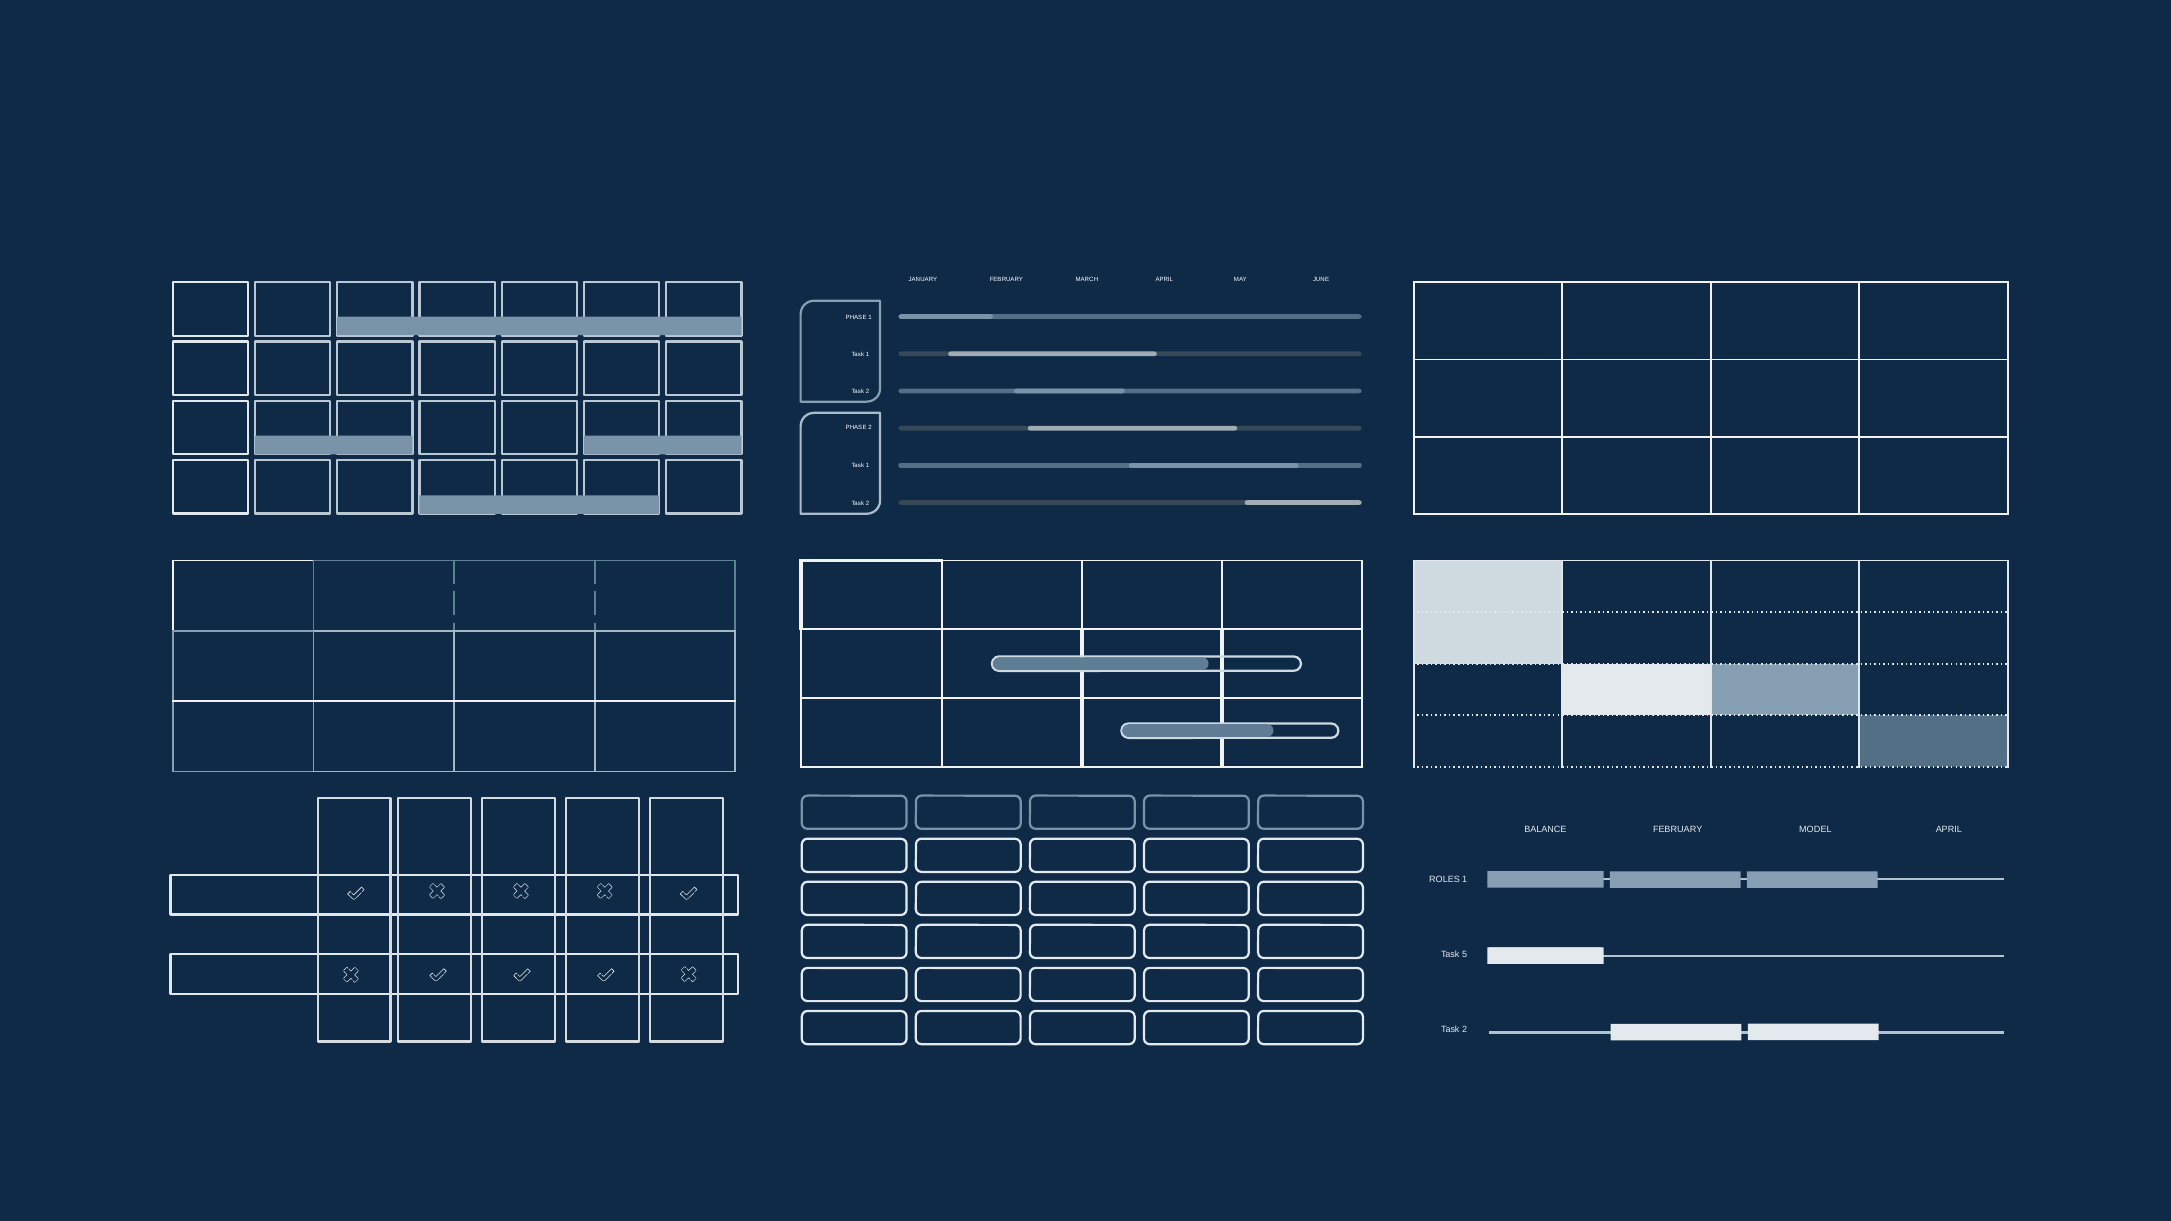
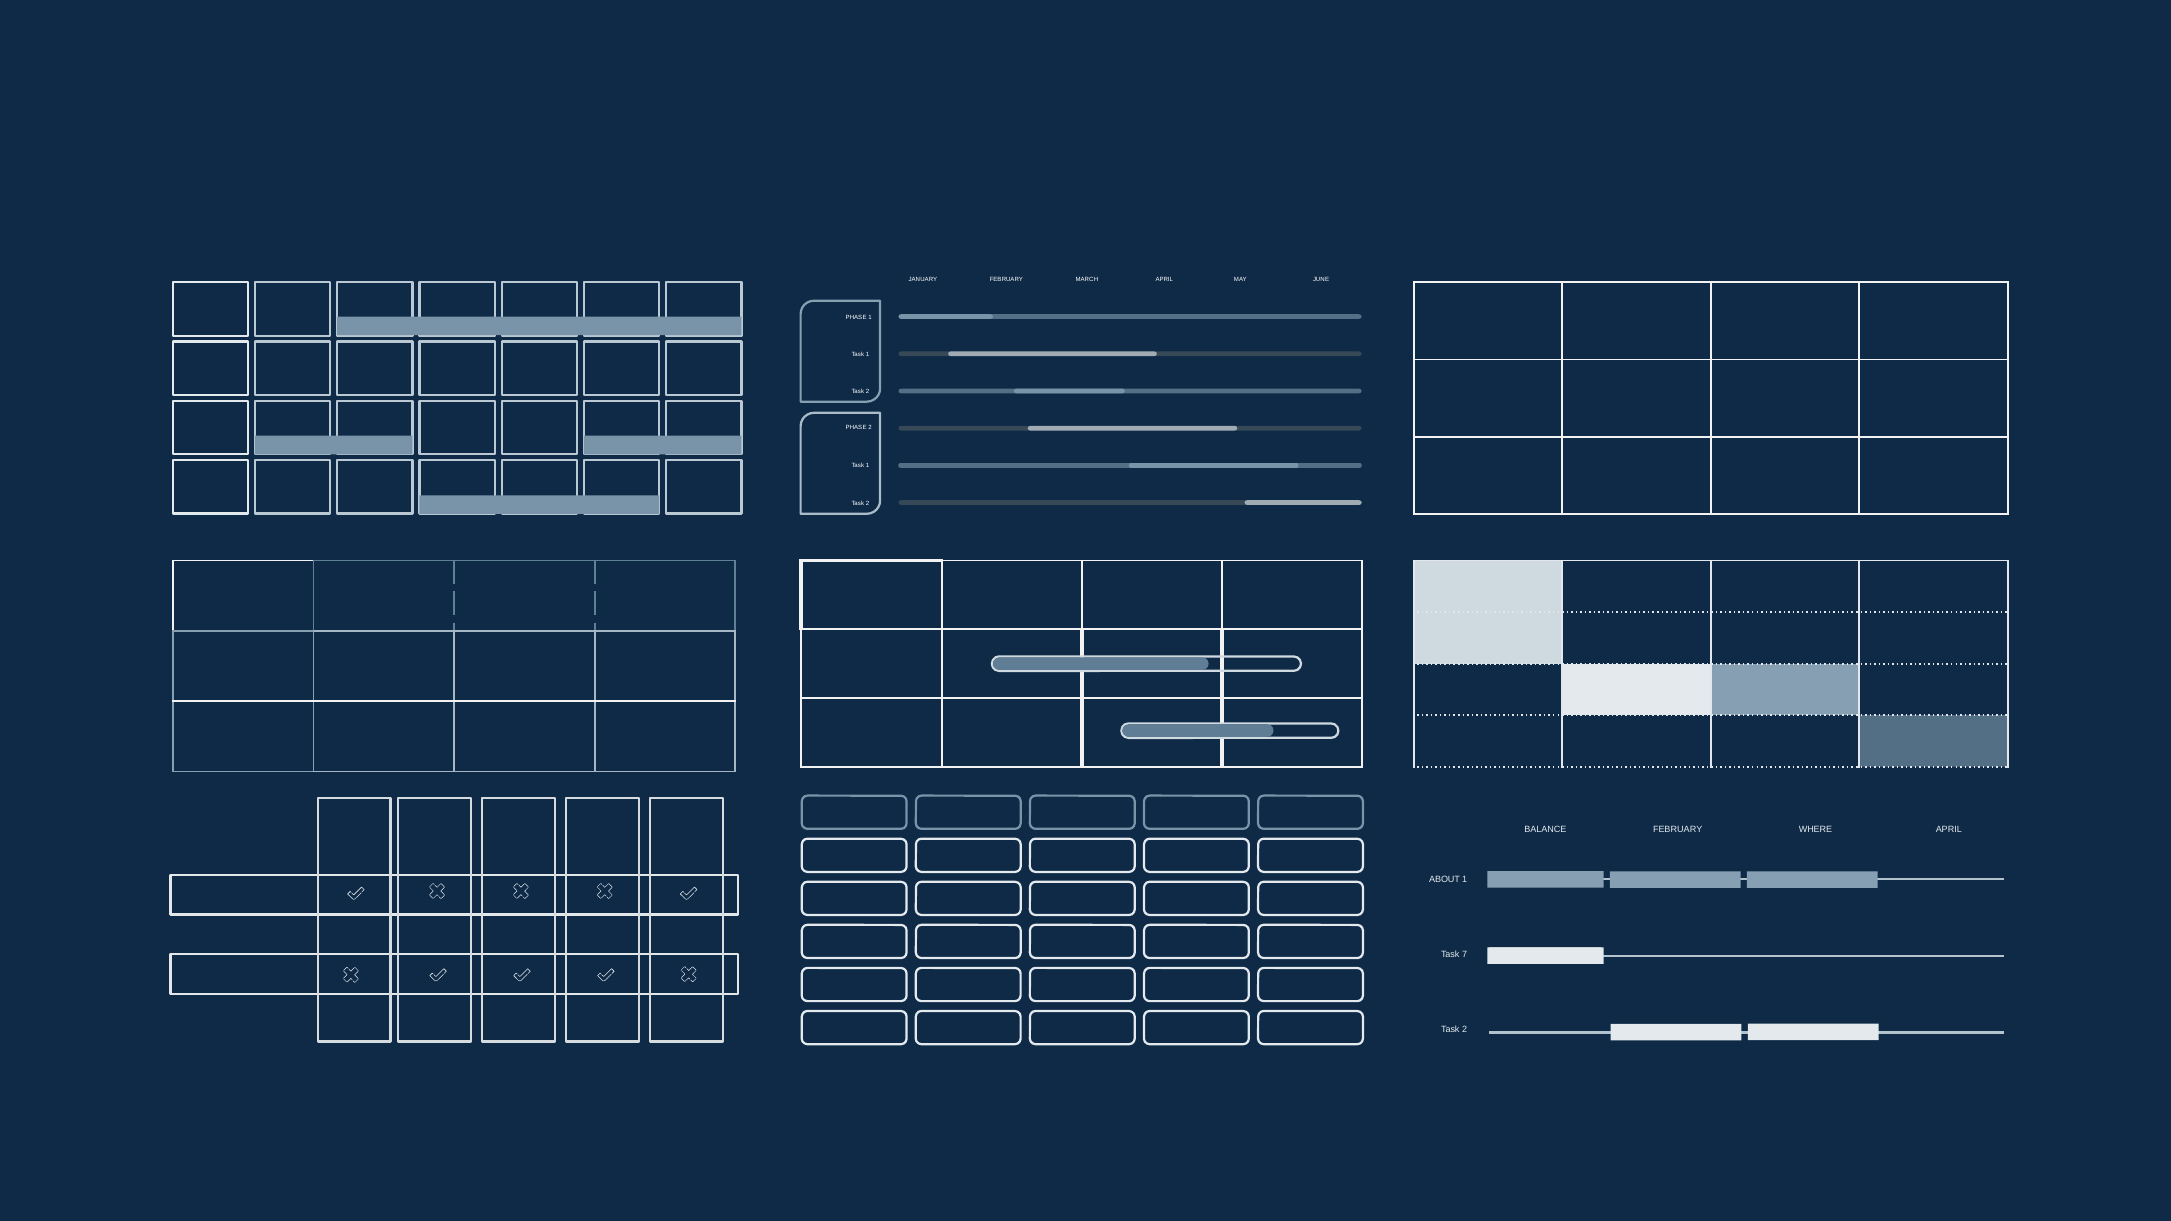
MODEL: MODEL -> WHERE (1815, 830)
ROLES: ROLES -> ABOUT (1445, 880)
5: 5 -> 7 (1465, 955)
